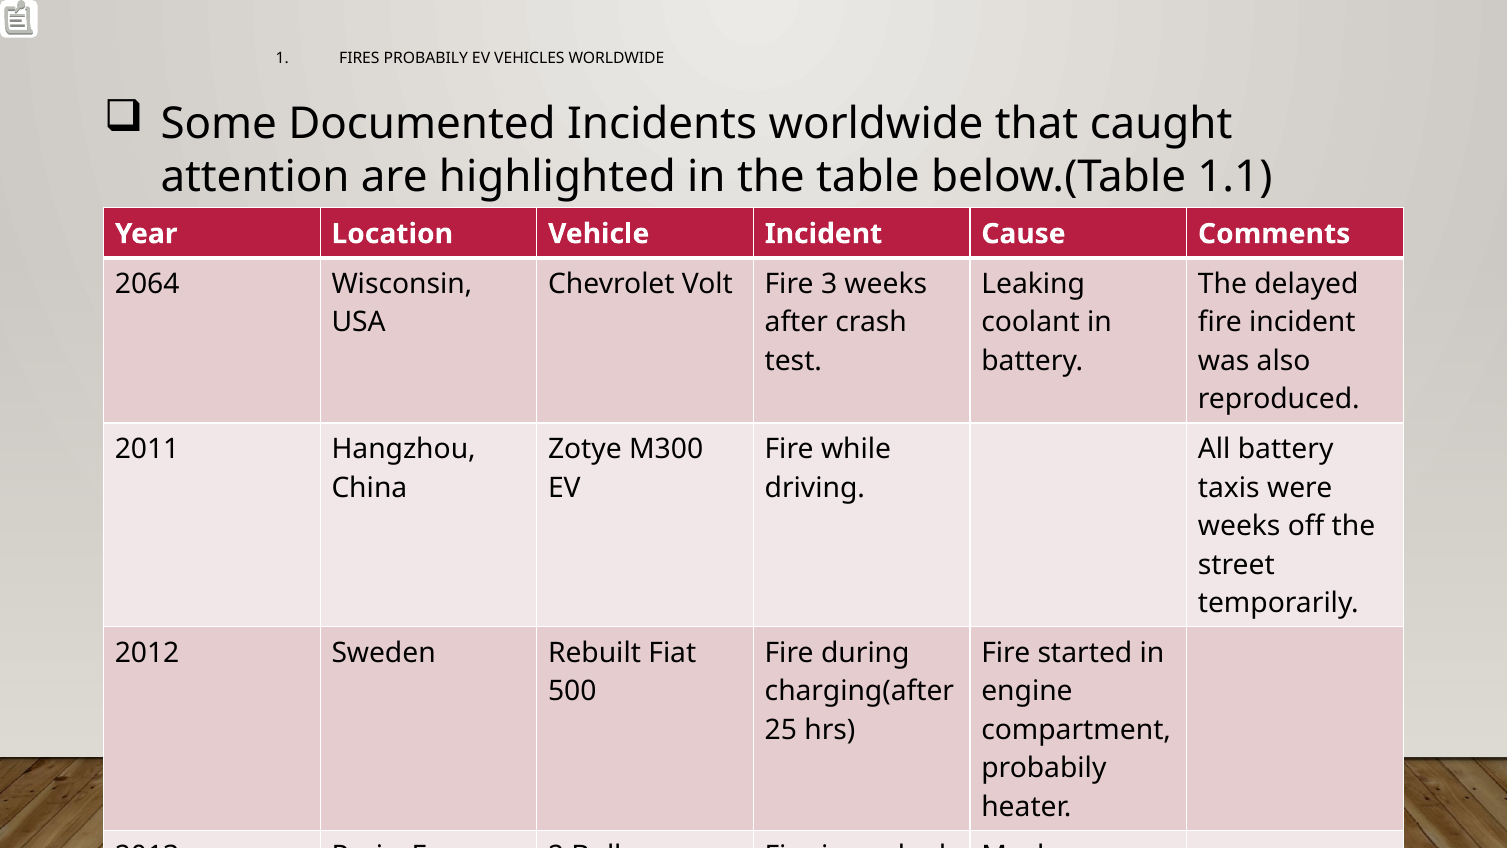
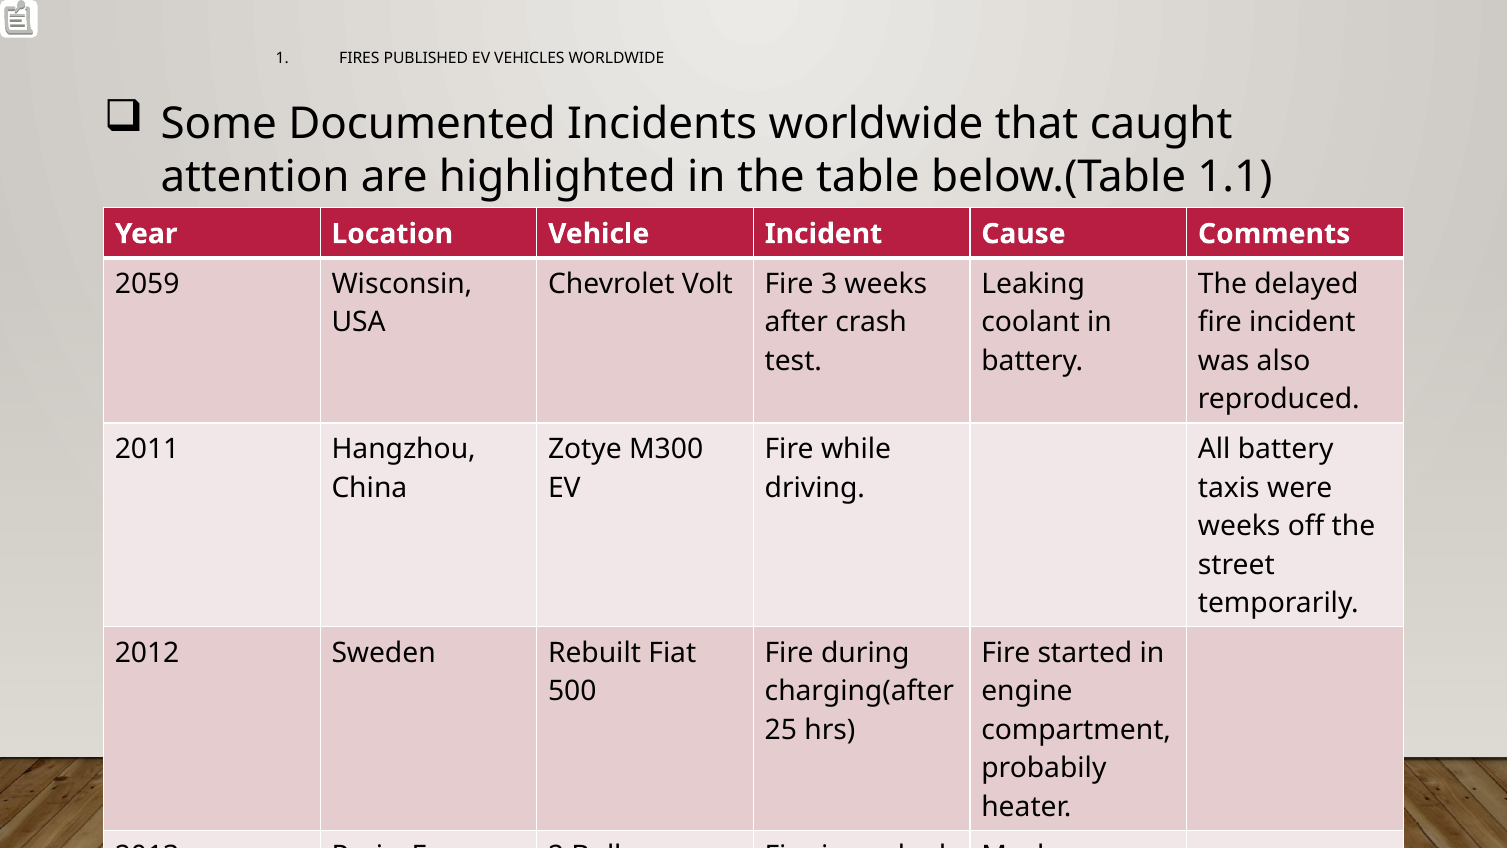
FIRES PROBABILY: PROBABILY -> PUBLISHED (426, 58)
2064: 2064 -> 2059 (147, 284)
